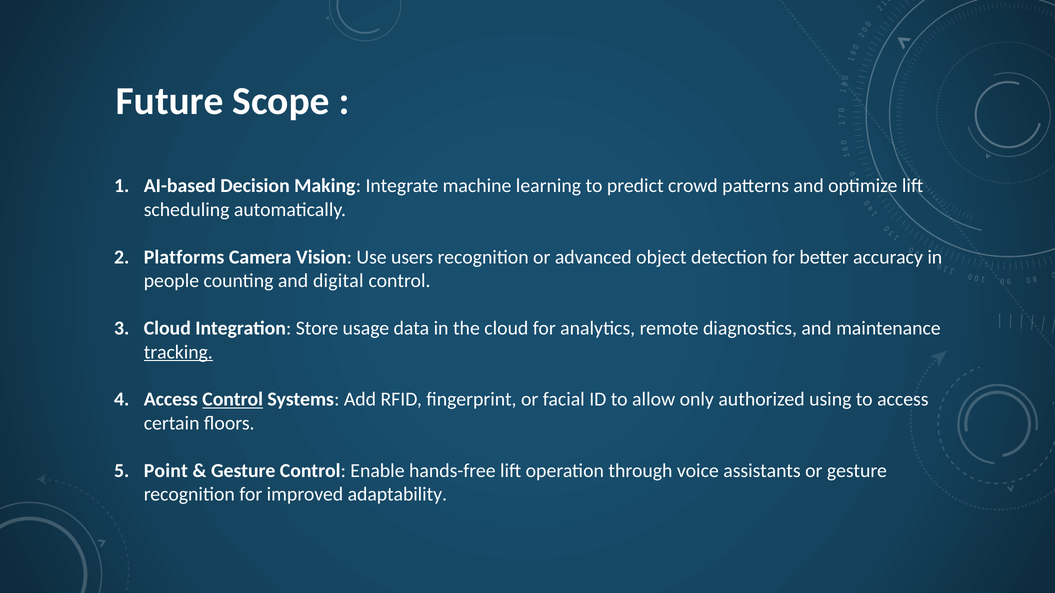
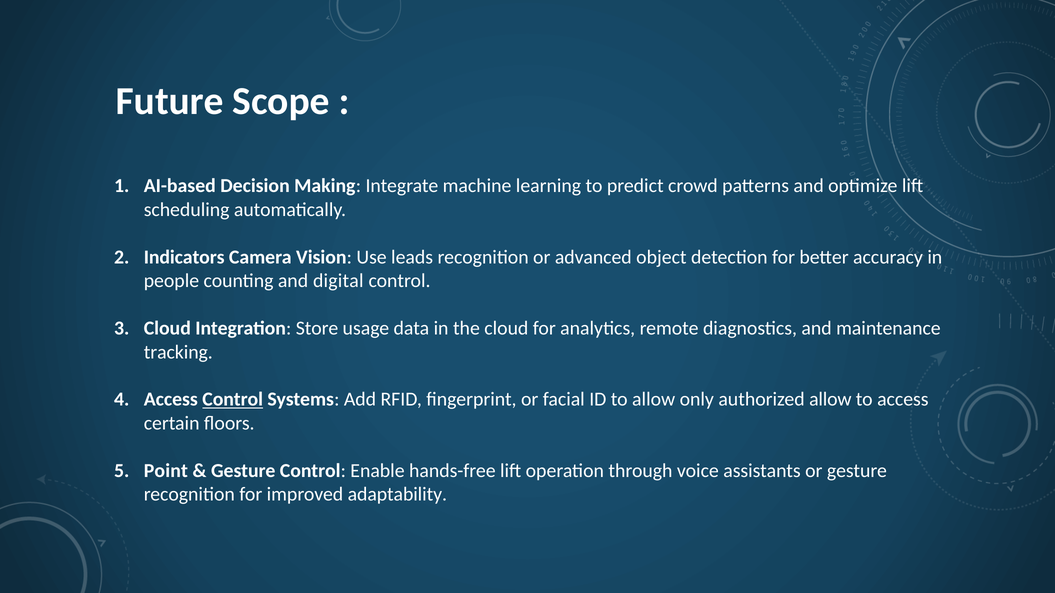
Platforms: Platforms -> Indicators (184, 257)
users: users -> leads (412, 257)
tracking underline: present -> none (178, 352)
authorized using: using -> allow (830, 400)
